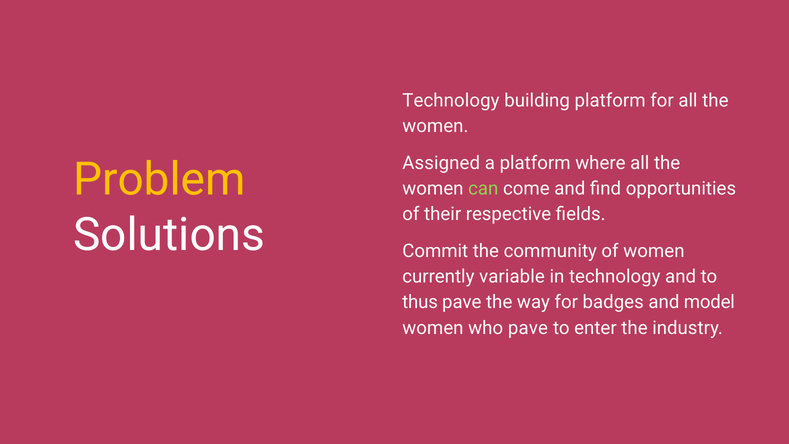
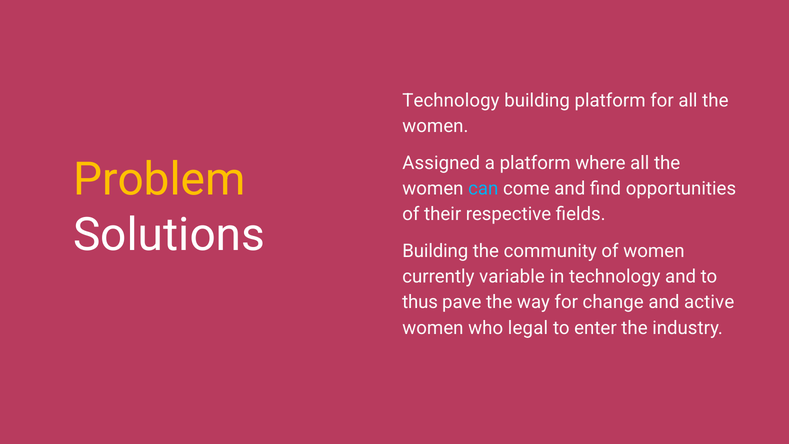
can colour: light green -> light blue (483, 188)
Commit: Commit -> Building (435, 251)
badges: badges -> change (613, 302)
model: model -> active (709, 302)
who pave: pave -> legal (528, 328)
